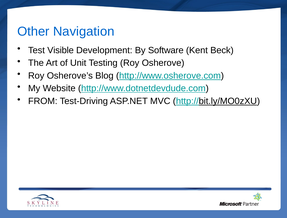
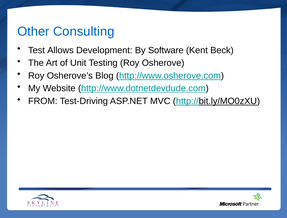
Navigation: Navigation -> Consulting (84, 31)
Visible: Visible -> Allows (61, 50)
